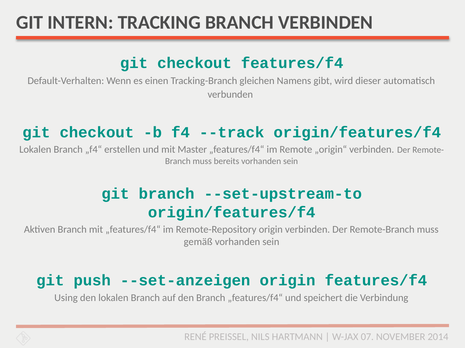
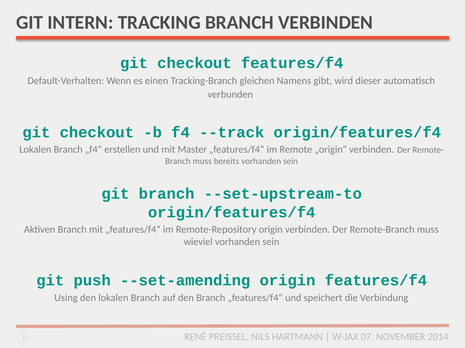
gemäß: gemäß -> wieviel (198, 242)
--set-anzeigen: --set-anzeigen -> --set-amending (185, 281)
